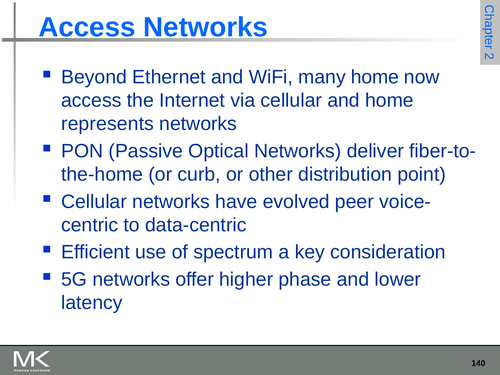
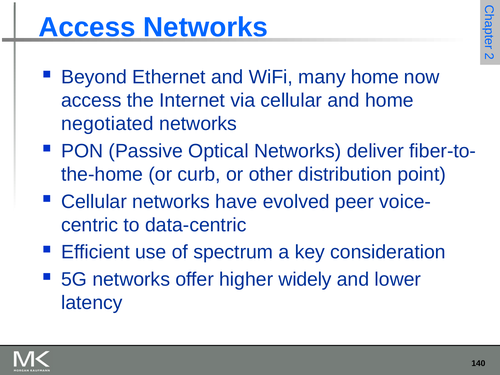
represents: represents -> negotiated (107, 124)
phase: phase -> widely (305, 279)
